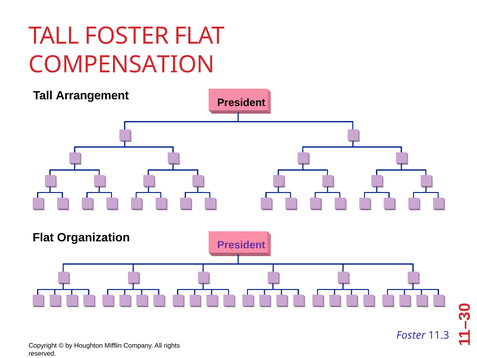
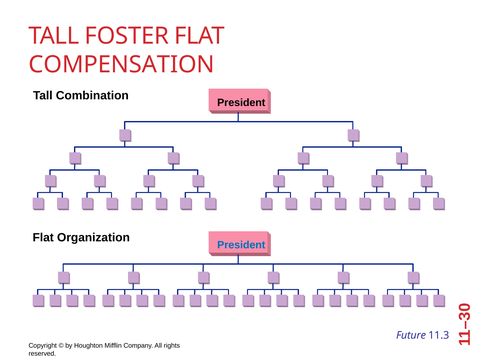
Arrangement: Arrangement -> Combination (92, 95)
President colour: purple -> blue (241, 245)
Foster: Foster -> Future (411, 335)
